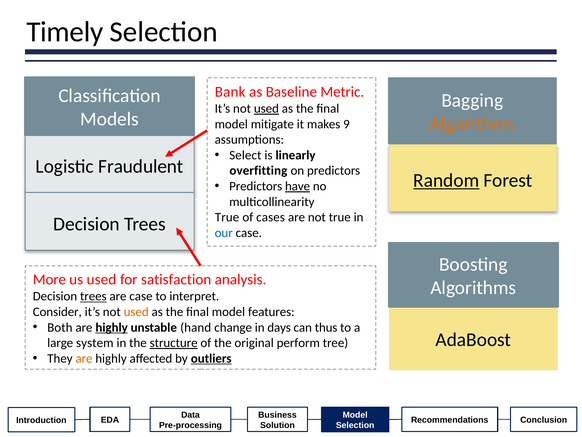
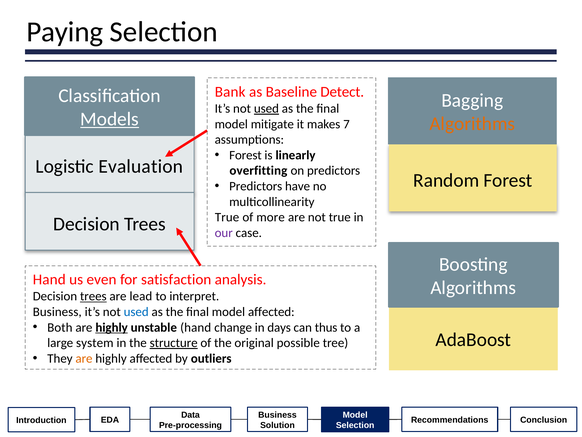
Timely: Timely -> Paying (65, 32)
Metric: Metric -> Detect (342, 92)
Models underline: none -> present (110, 119)
9: 9 -> 7 (346, 124)
Select: Select -> Forest (245, 155)
Fraudulent: Fraudulent -> Evaluation (141, 166)
Random underline: present -> none (446, 180)
have underline: present -> none (298, 186)
cases: cases -> more (271, 217)
our colour: blue -> purple (224, 233)
More: More -> Hand (49, 279)
us used: used -> even (102, 279)
are case: case -> lead (141, 296)
Consider: Consider -> Business (57, 312)
used colour: orange -> blue (136, 312)
model features: features -> affected (271, 312)
perform: perform -> possible (298, 343)
outliers underline: present -> none (211, 358)
